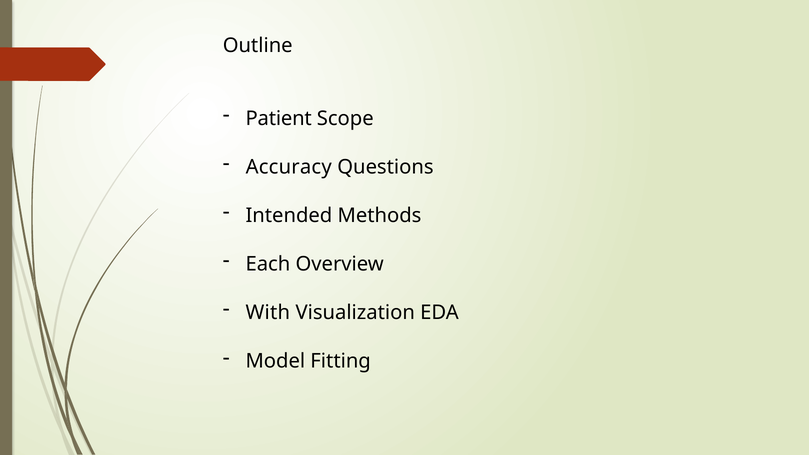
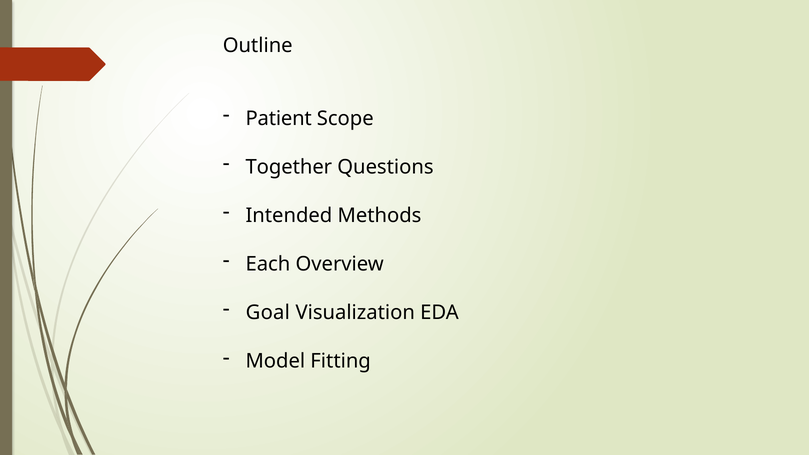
Accuracy: Accuracy -> Together (289, 167)
With: With -> Goal (268, 313)
